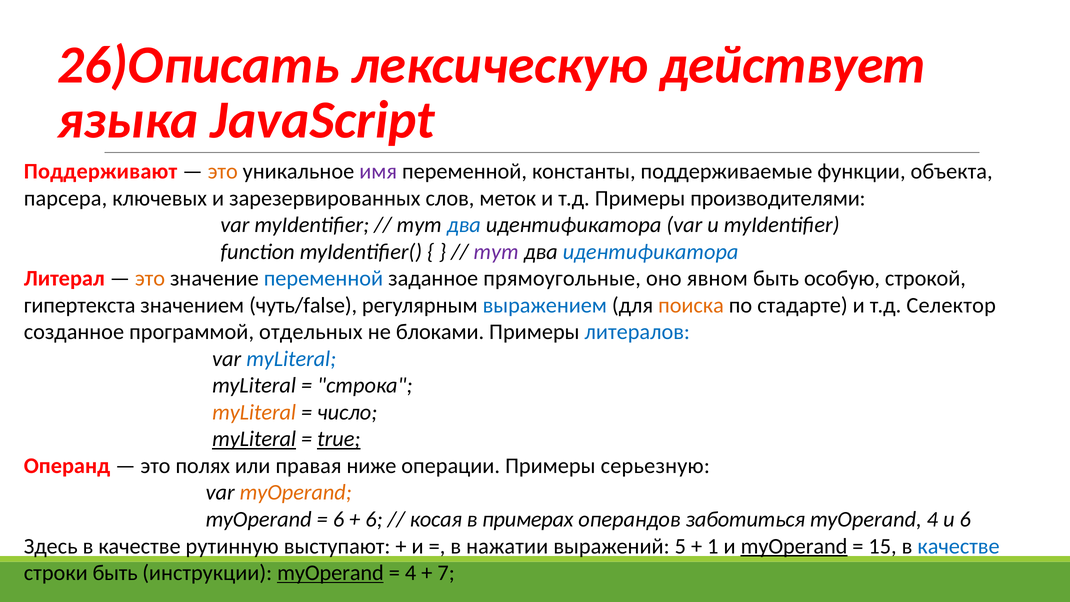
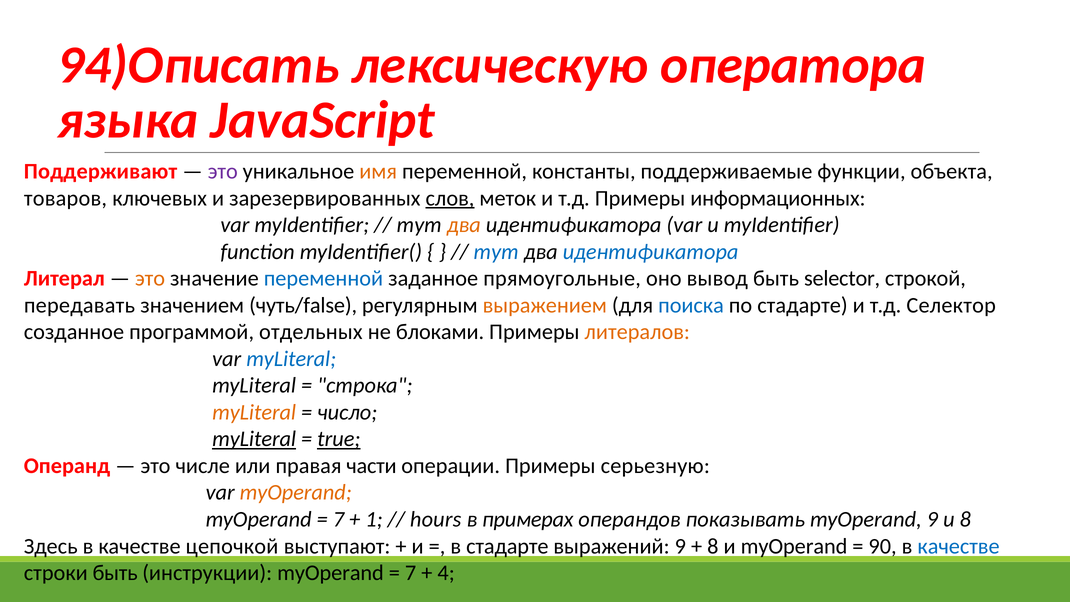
26)Описать: 26)Описать -> 94)Описать (198, 65)
действует: действует -> оператора (793, 65)
это colour: orange -> purple (223, 171)
имя colour: purple -> orange (378, 171)
парсера: парсера -> товаров (65, 198)
слов underline: none -> present (450, 198)
производителями: производителями -> информационных (778, 198)
два colour: blue -> orange (464, 225)
тут colour: purple -> blue (496, 252)
явном: явном -> вывод (717, 278)
особую: особую -> selector (842, 278)
гипертекста: гипертекста -> передавать (79, 305)
выражением colour: blue -> orange (545, 305)
поиска colour: orange -> blue (691, 305)
литералов colour: blue -> orange (637, 332)
полях: полях -> числе (203, 466)
ниже: ниже -> части (371, 466)
6: 6 -> 7 (339, 519)
6: 6 -> 1 (374, 519)
косая: косая -> hours (436, 519)
заботиться: заботиться -> показывать (745, 519)
myOperand 4: 4 -> 9 (932, 519)
и 6: 6 -> 8 (965, 519)
рутинную: рутинную -> цепочкой (232, 546)
в нажатии: нажатии -> стадарте (507, 546)
выражений 5: 5 -> 9 (680, 546)
1: 1 -> 8 (713, 546)
myOperand underline: present -> none (794, 546)
15: 15 -> 90 (883, 546)
myOperand underline: present -> none (331, 573)
4: 4 -> 7 (411, 573)
7: 7 -> 4 (446, 573)
